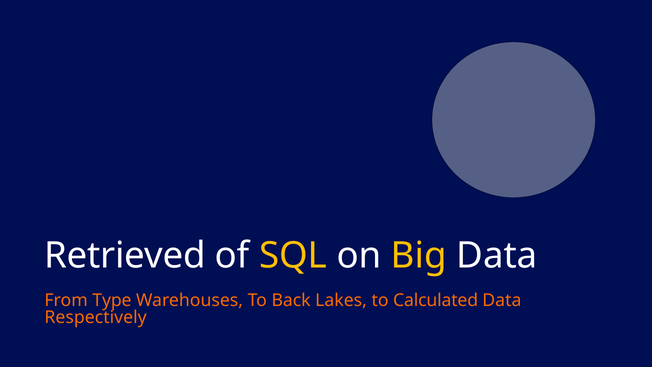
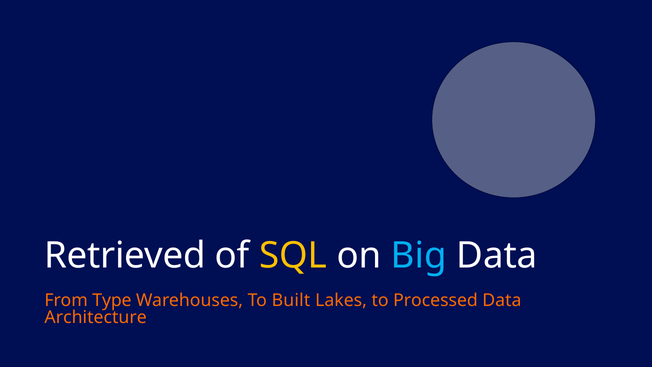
Big colour: yellow -> light blue (419, 256)
Back: Back -> Built (291, 300)
Calculated: Calculated -> Processed (436, 300)
Respectively: Respectively -> Architecture (96, 317)
